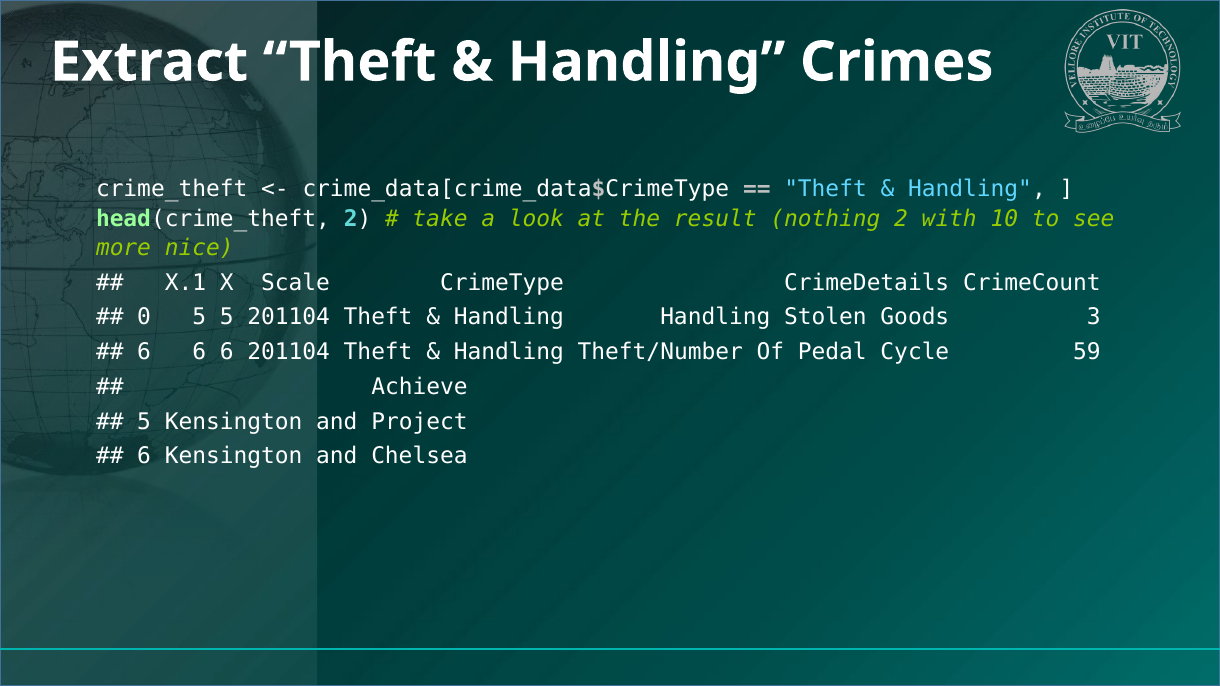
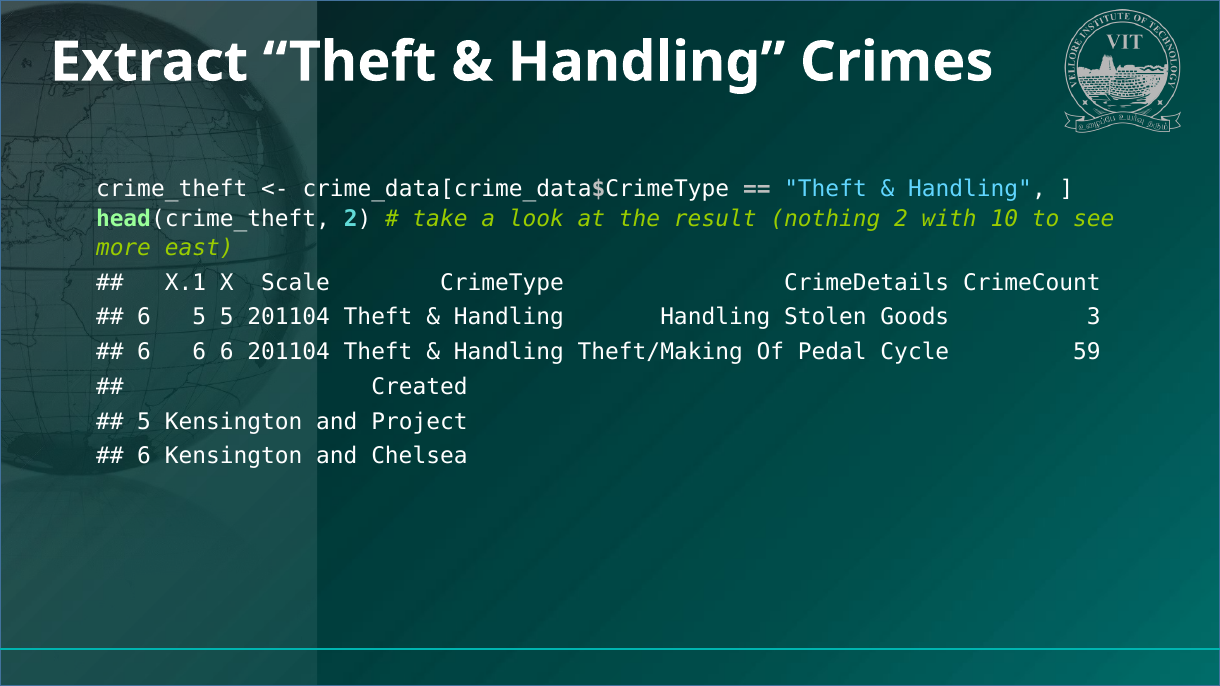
nice: nice -> east (199, 248)
0: 0 -> 6 (144, 318)
Theft/Number: Theft/Number -> Theft/Making (660, 352)
Achieve: Achieve -> Created (419, 387)
